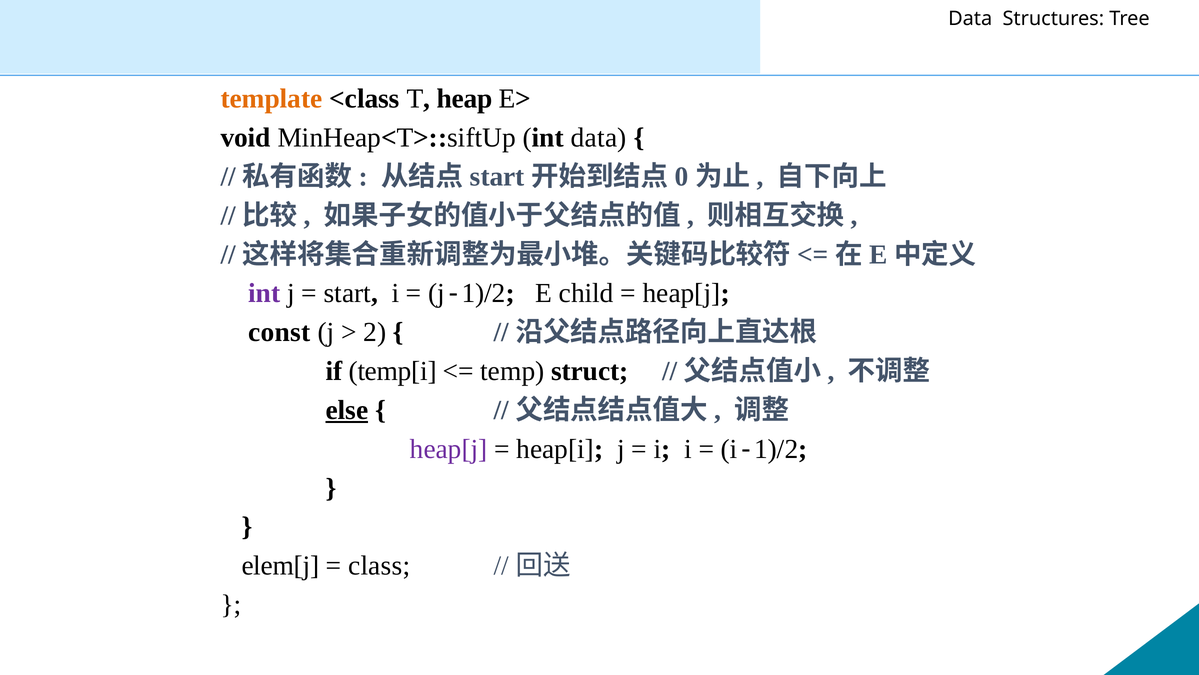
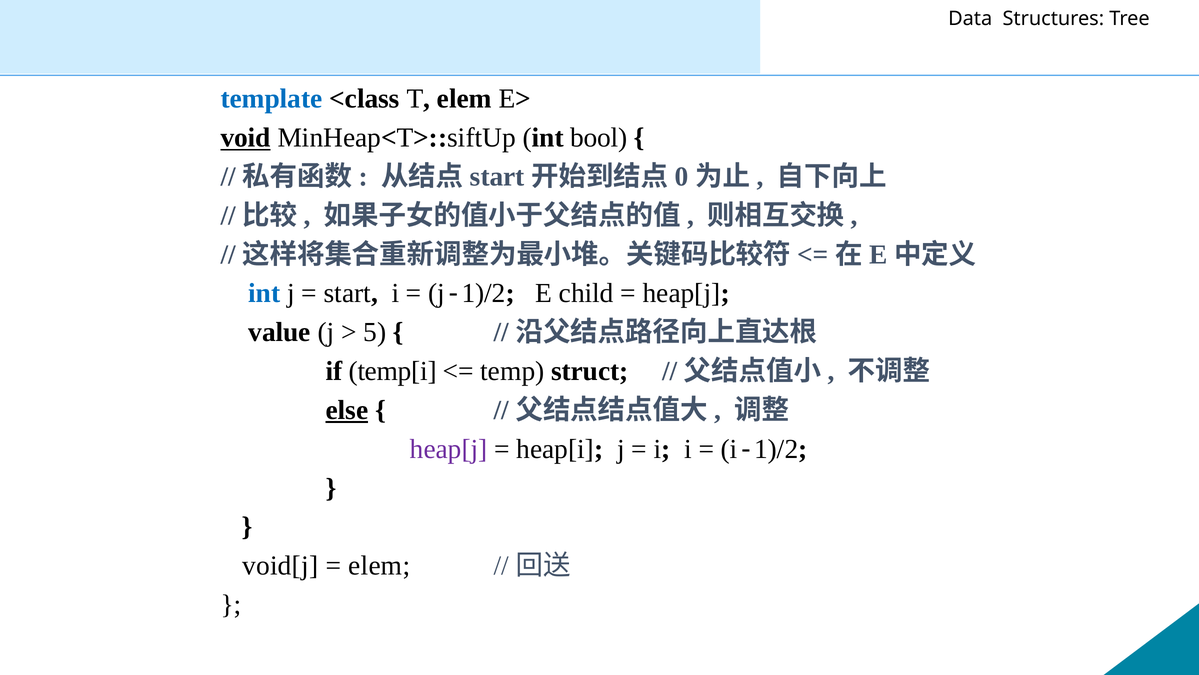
template colour: orange -> blue (271, 99)
T heap: heap -> elem (464, 99)
void underline: none -> present (246, 138)
int data: data -> bool (599, 138)
int colour: purple -> blue (264, 293)
const: const -> value (279, 332)
2: 2 -> 5 (375, 332)
elem[j: elem[j -> void[j (280, 565)
class: class -> elem (379, 565)
